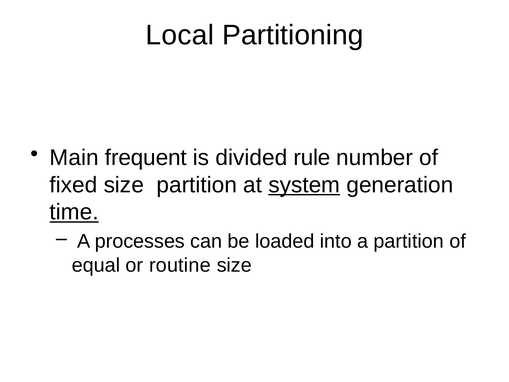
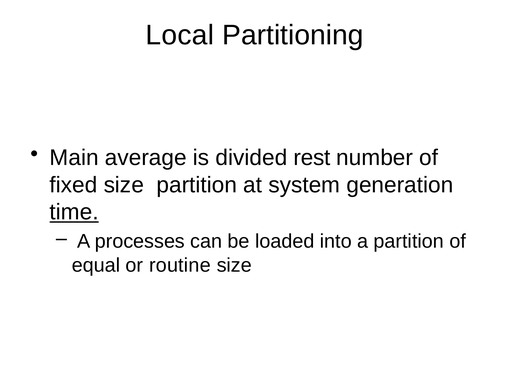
frequent: frequent -> average (146, 158)
rule: rule -> rest (312, 158)
system underline: present -> none (304, 185)
